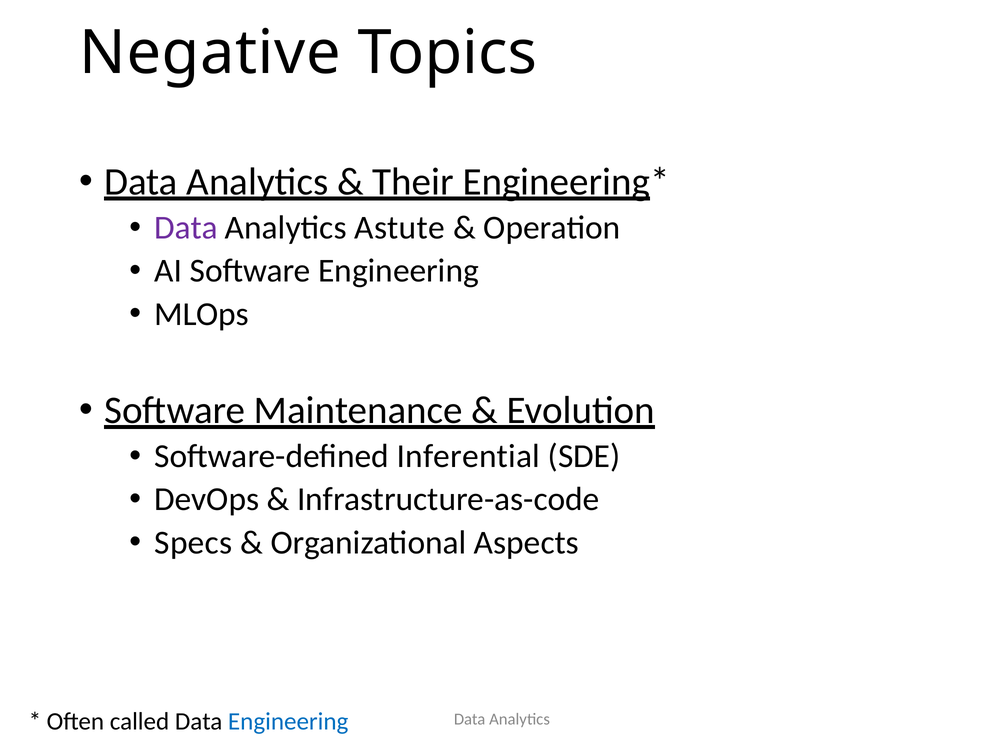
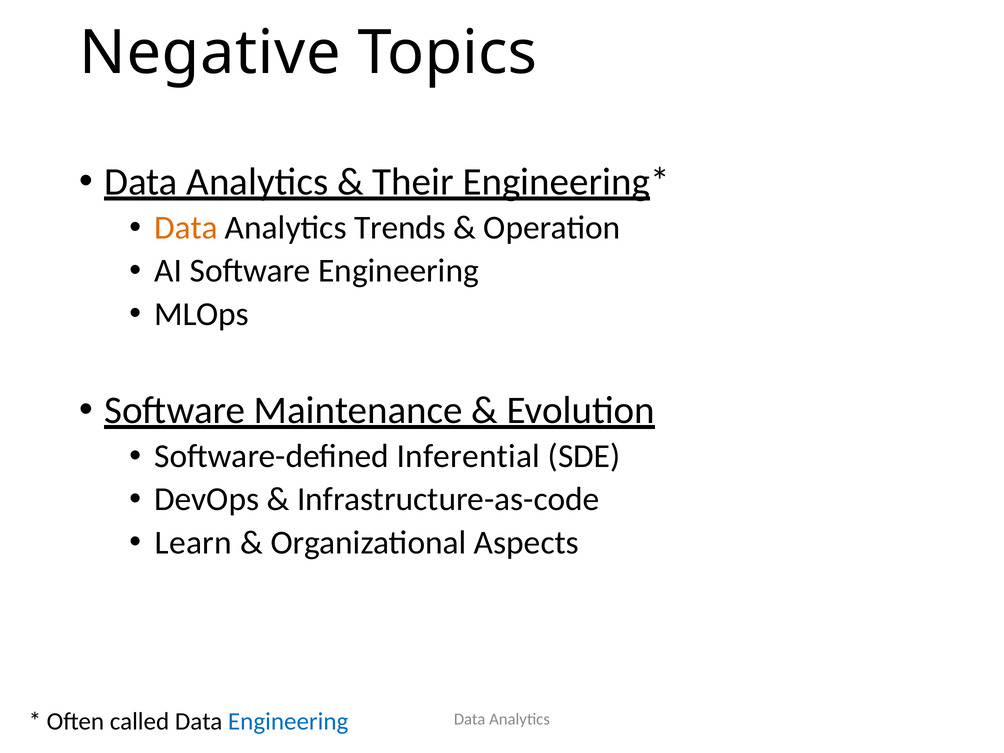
Data colour: purple -> orange (186, 228)
Astute: Astute -> Trends (400, 228)
Specs: Specs -> Learn (193, 542)
